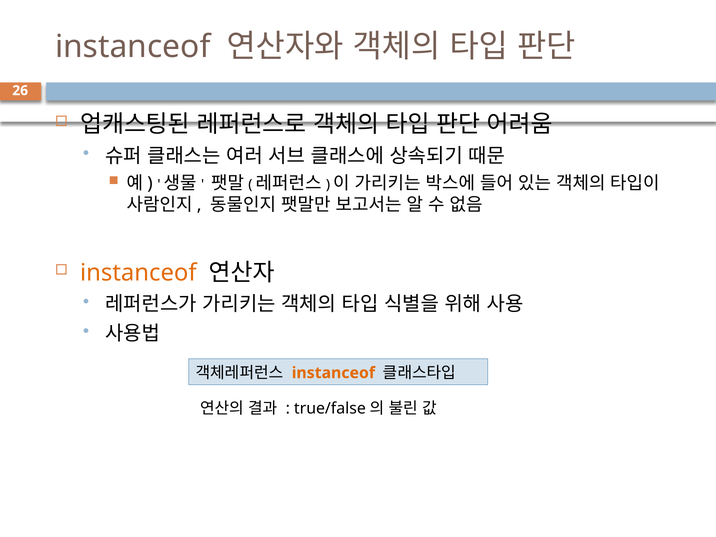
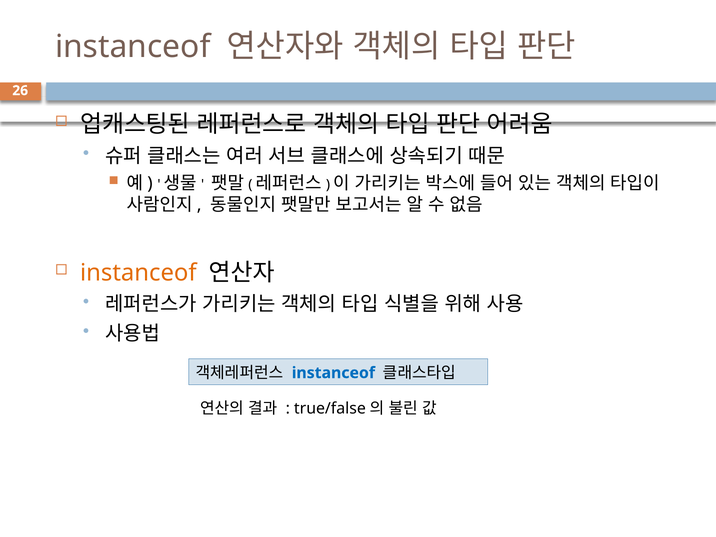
instanceof colour: orange -> blue (333, 373)
